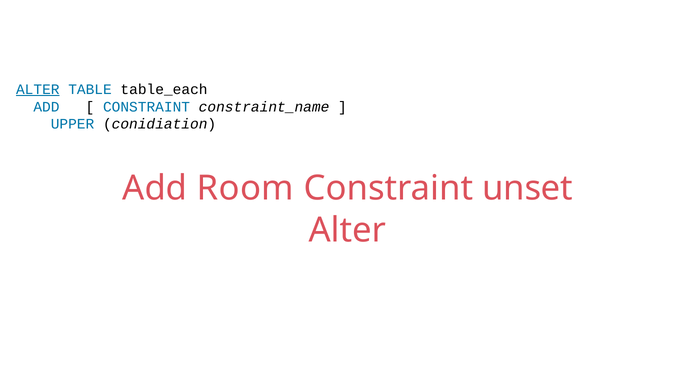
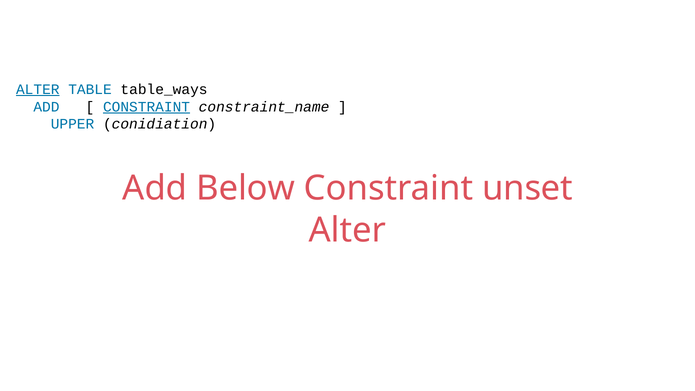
table_each: table_each -> table_ways (164, 89)
CONSTRAINT underline: none -> present (147, 107)
Room: Room -> Below (246, 188)
